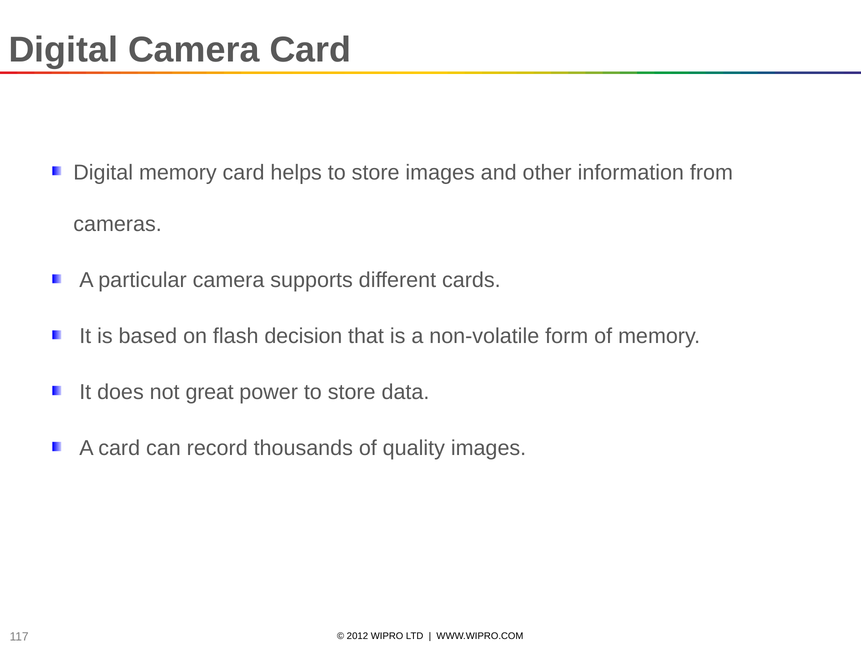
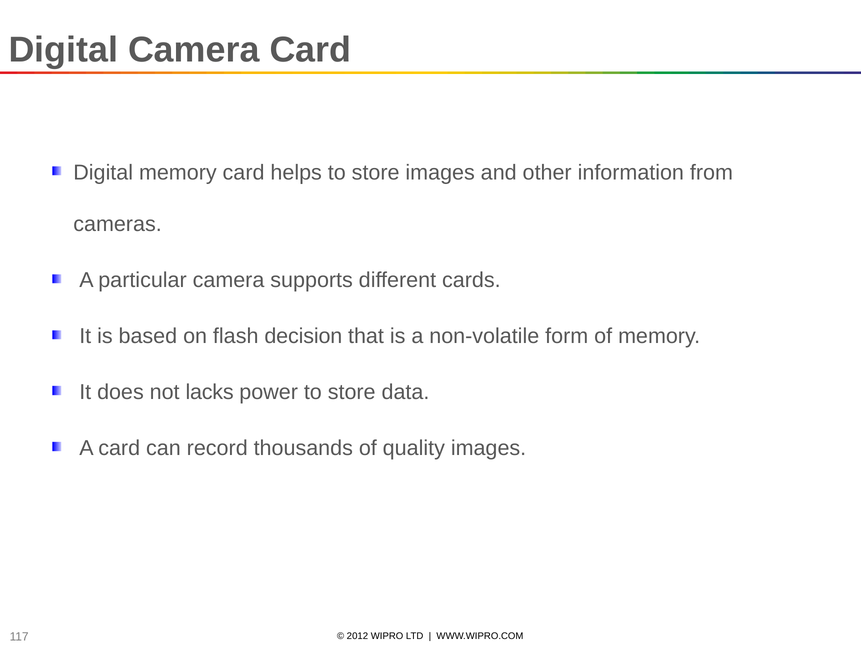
great: great -> lacks (210, 392)
